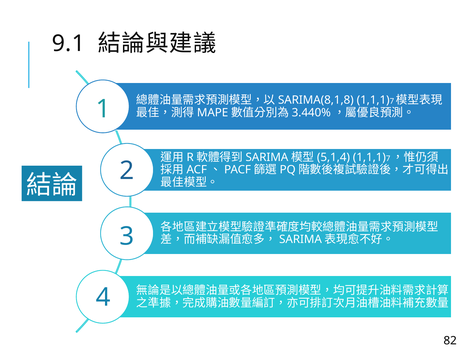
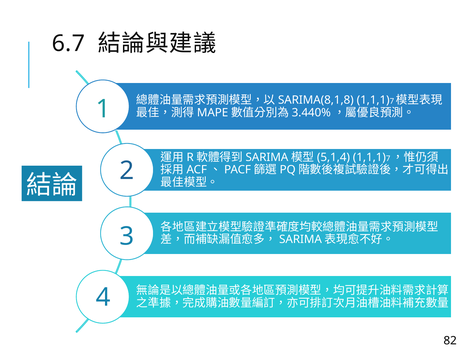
9.1: 9.1 -> 6.7 (68, 43)
